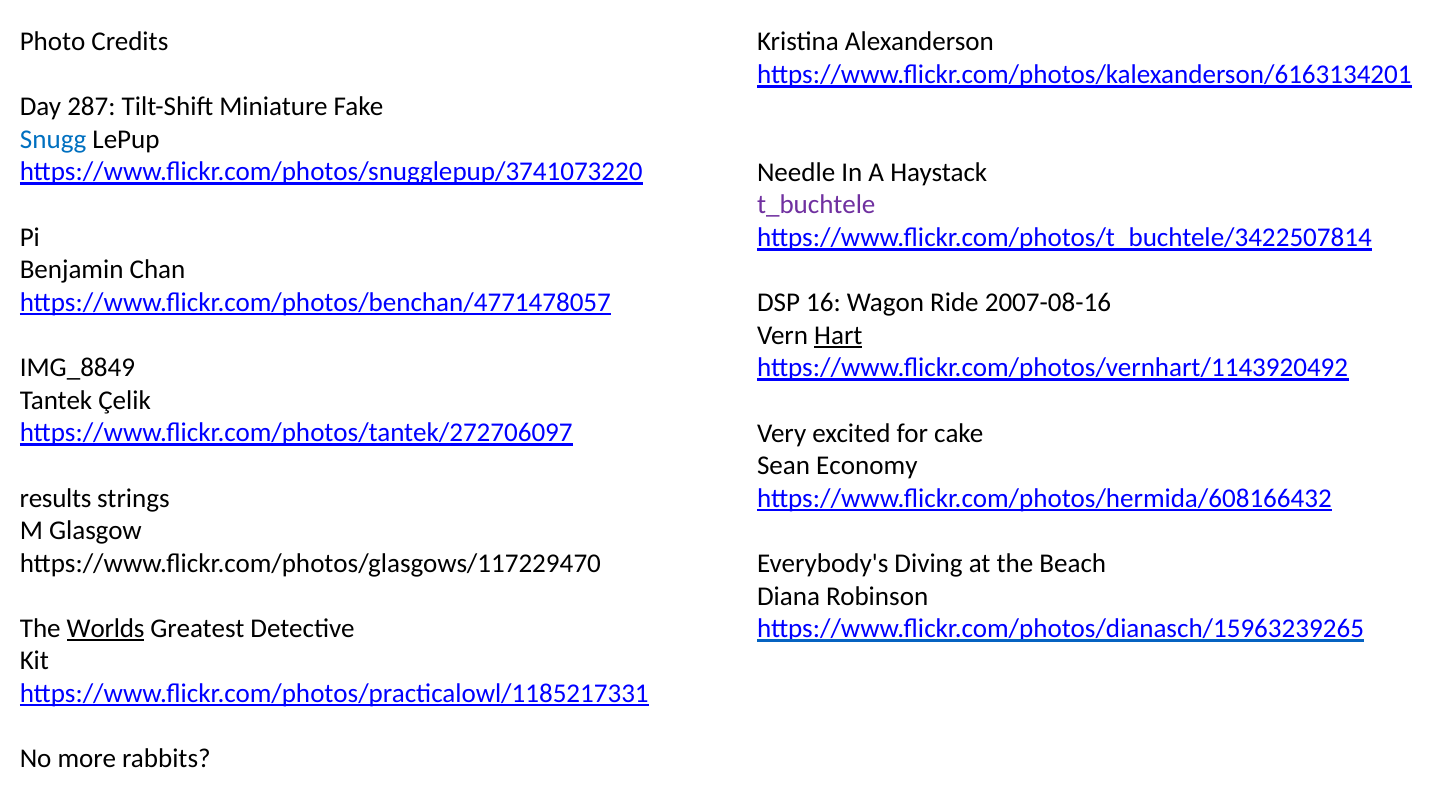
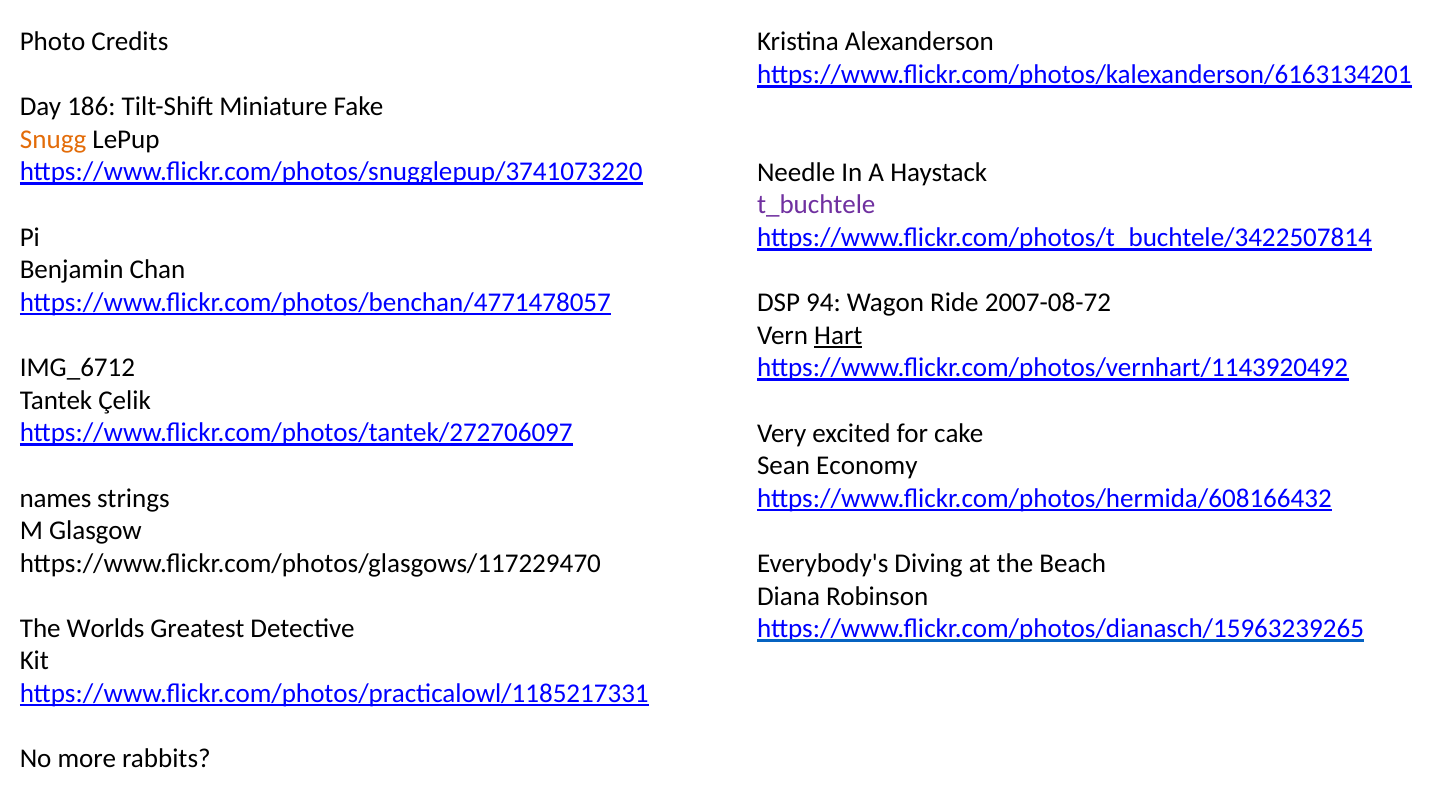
287: 287 -> 186 (91, 107)
Snugg colour: blue -> orange (53, 139)
16: 16 -> 94 (823, 303)
2007-08-16: 2007-08-16 -> 2007-08-72 (1048, 303)
IMG_8849: IMG_8849 -> IMG_6712 (77, 368)
results: results -> names (56, 498)
Worlds underline: present -> none (106, 628)
